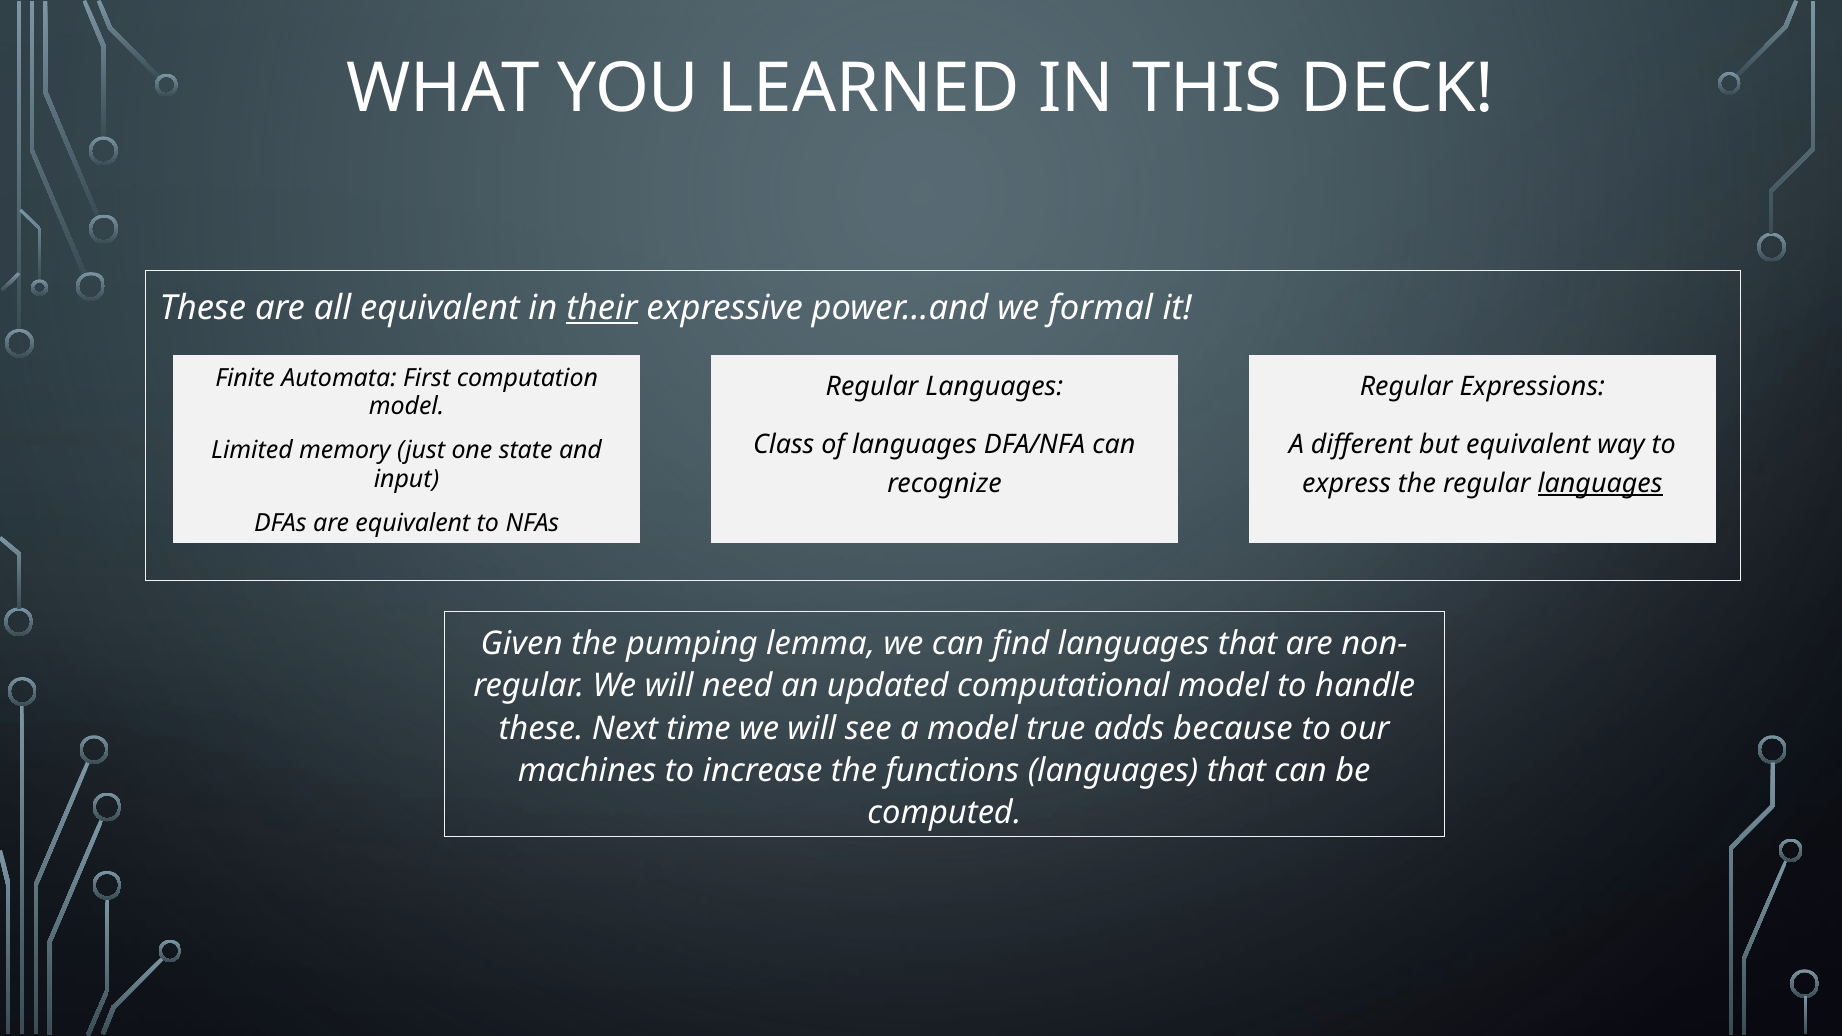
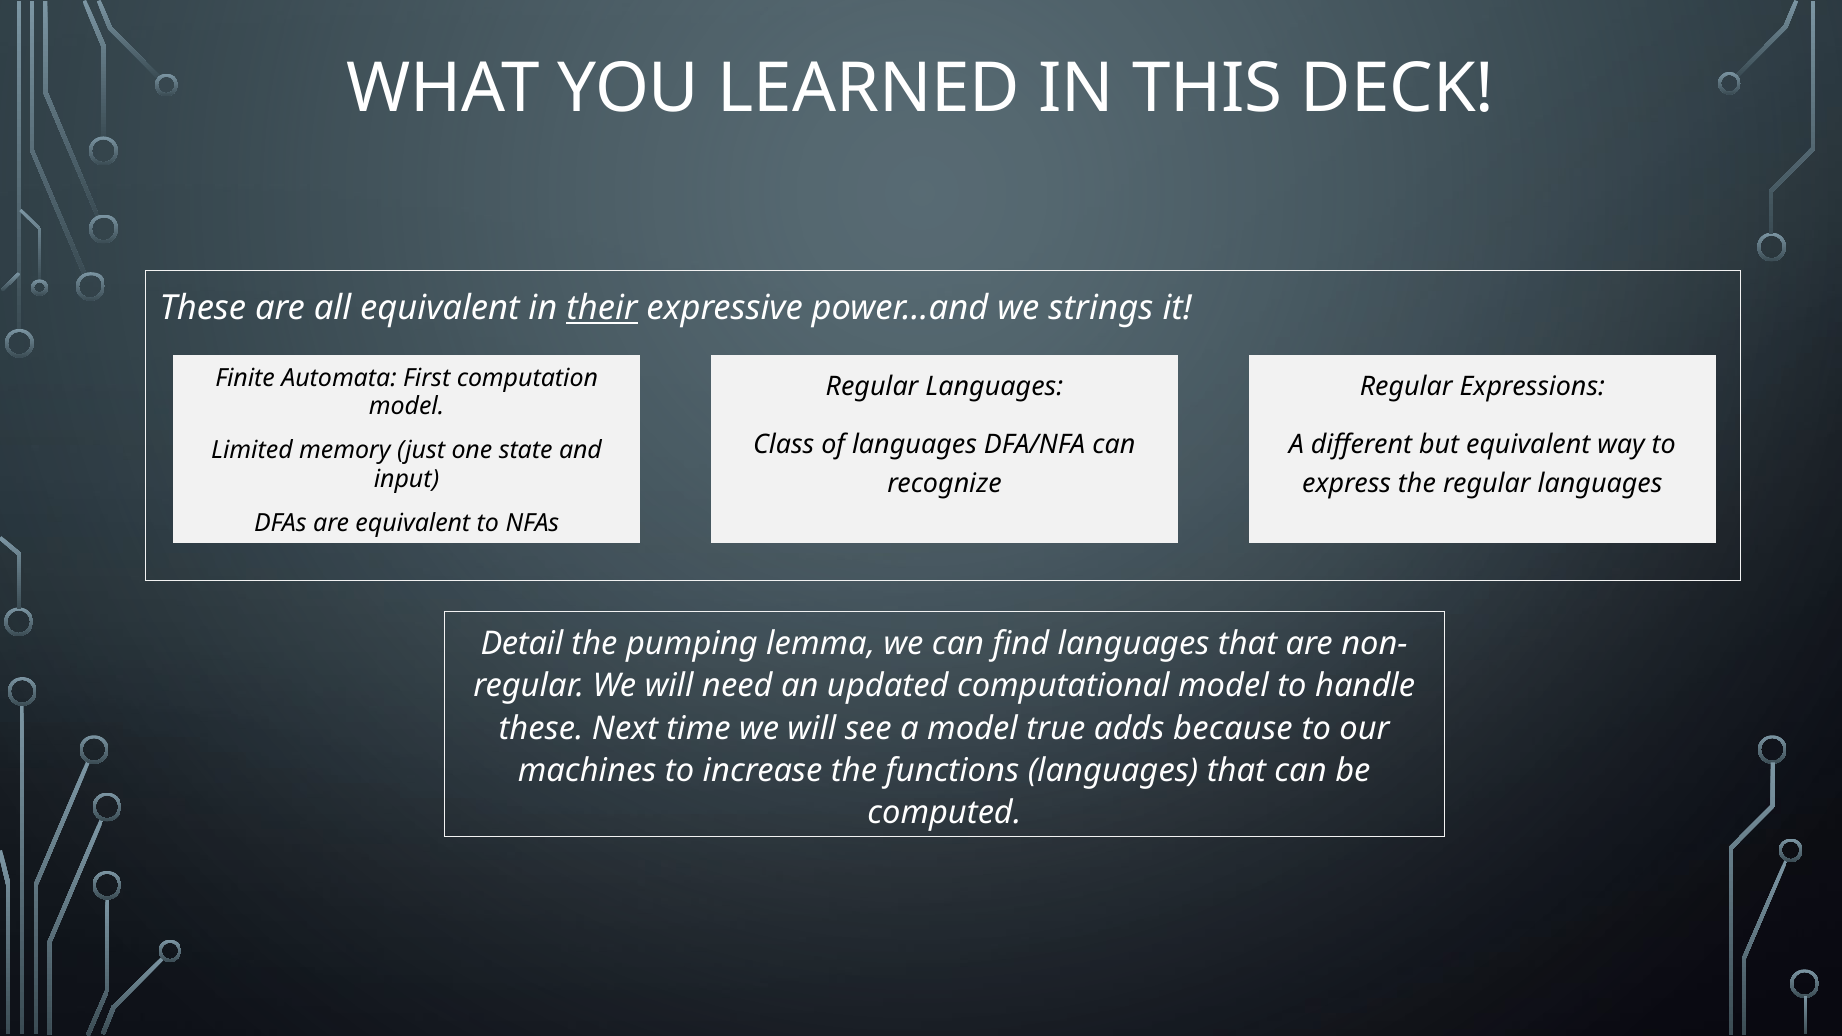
formal: formal -> strings (1101, 308)
languages underline: present -> none (1600, 483)
Given: Given -> Detail (522, 644)
